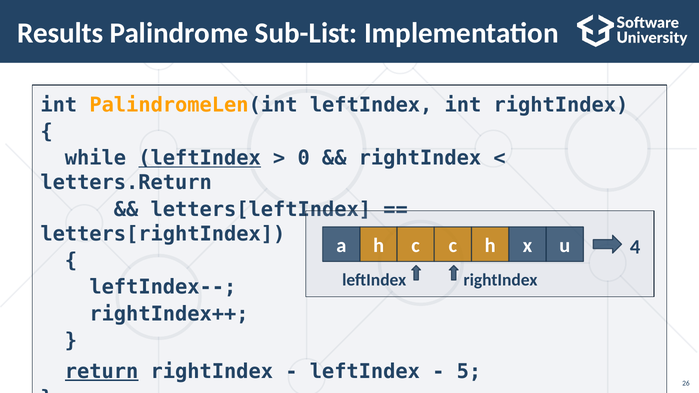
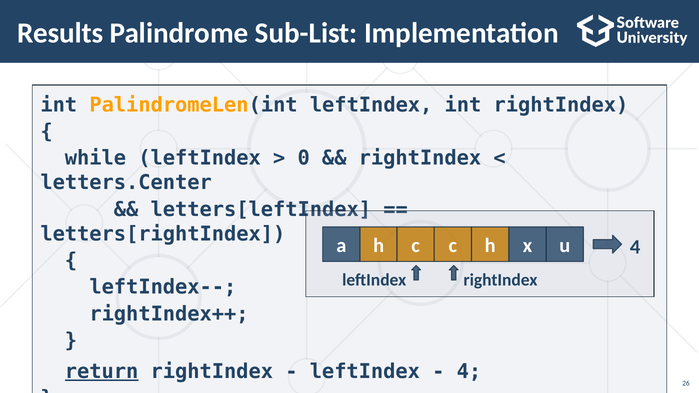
leftIndex underline: present -> none (200, 158)
letters.Return: letters.Return -> letters.Center (126, 183)
5: 5 -> 4 (469, 372)
